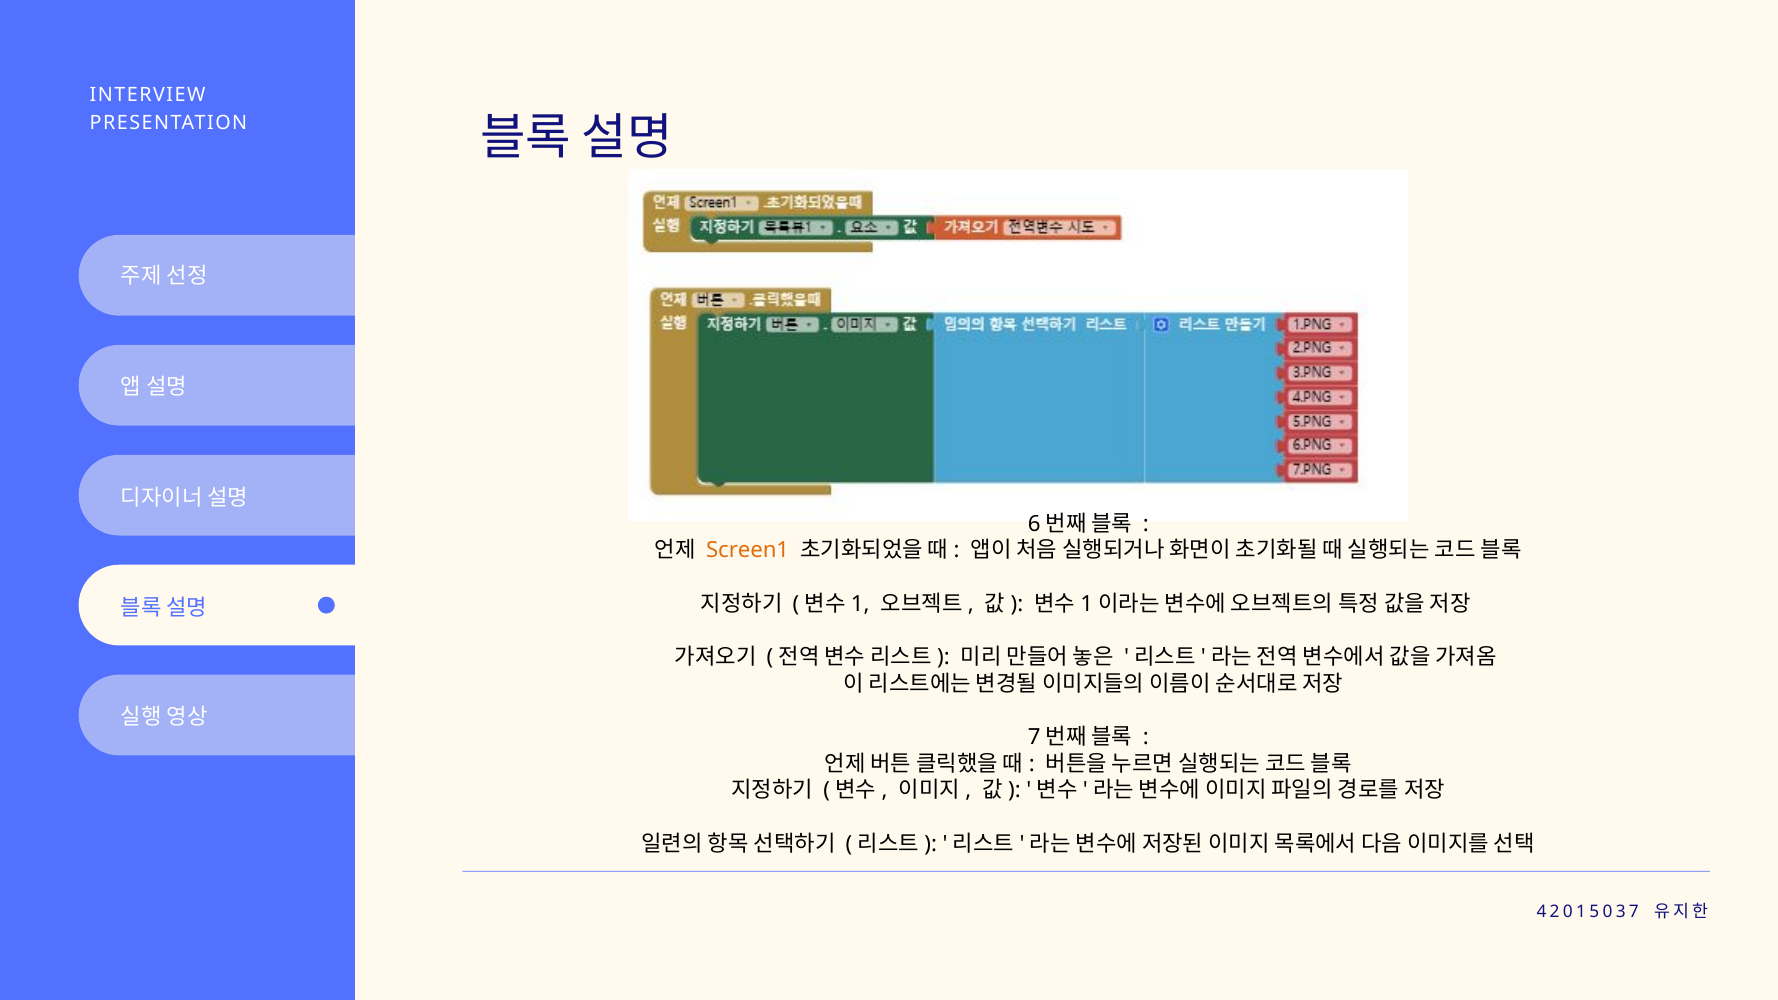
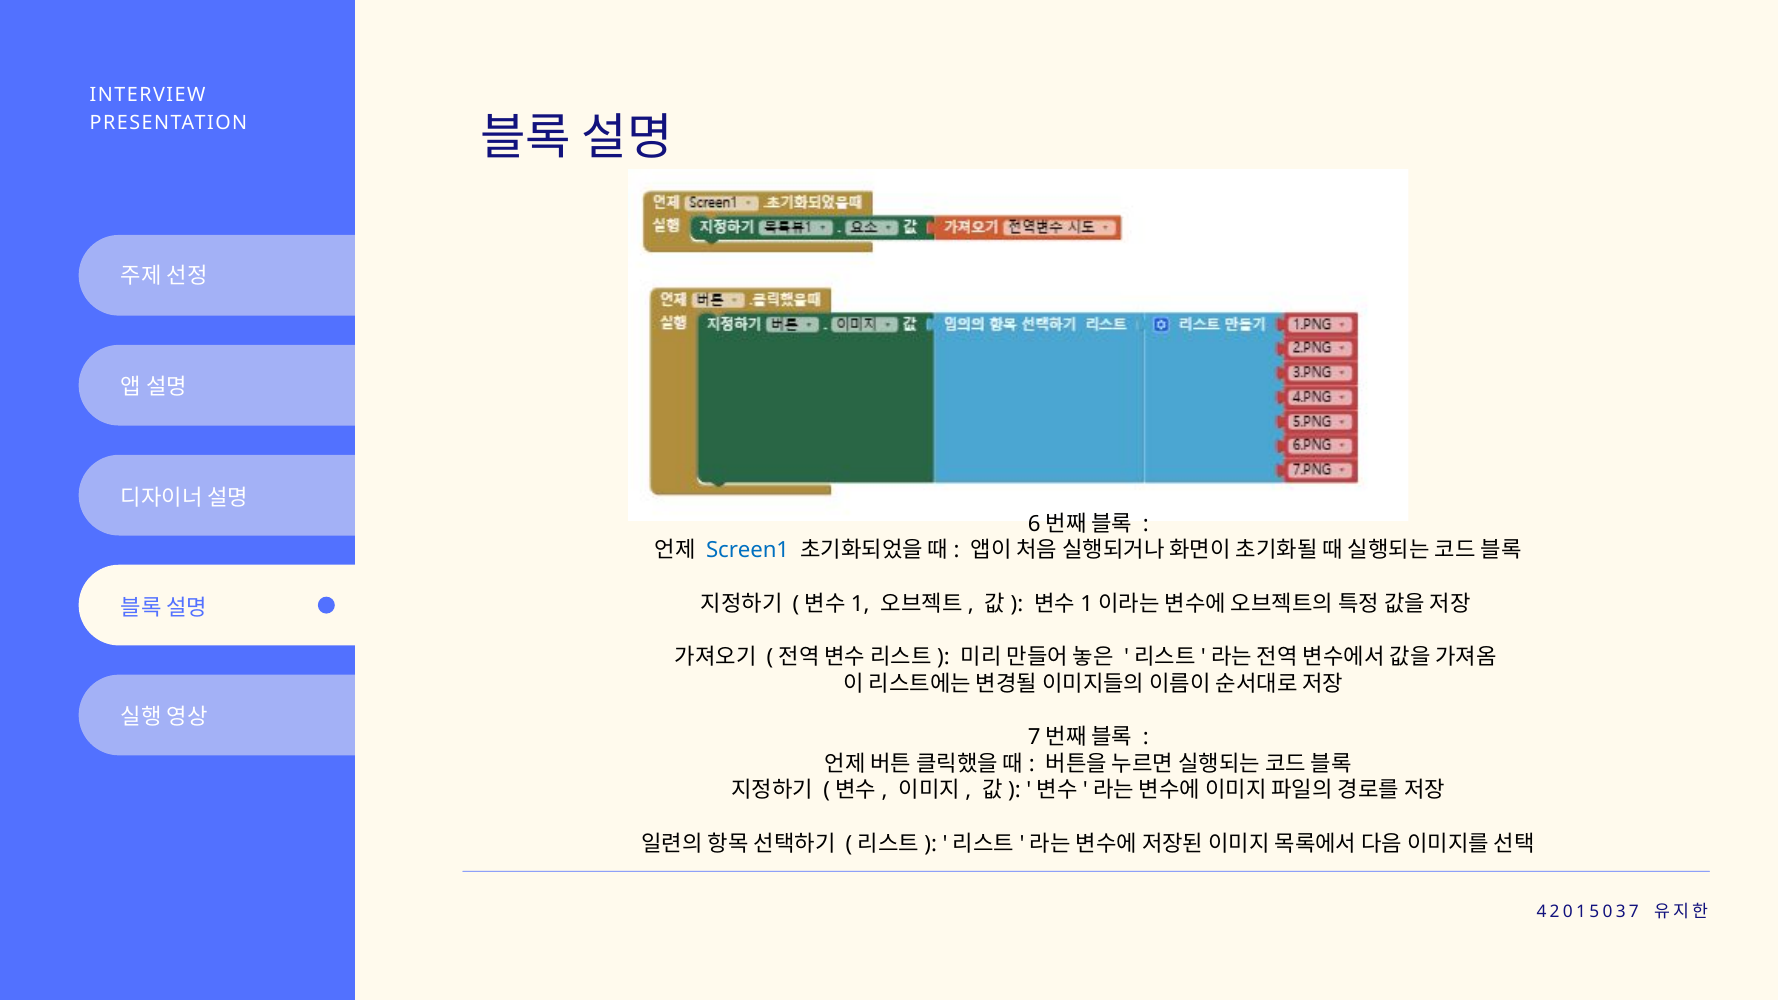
Screen1 colour: orange -> blue (748, 551)
